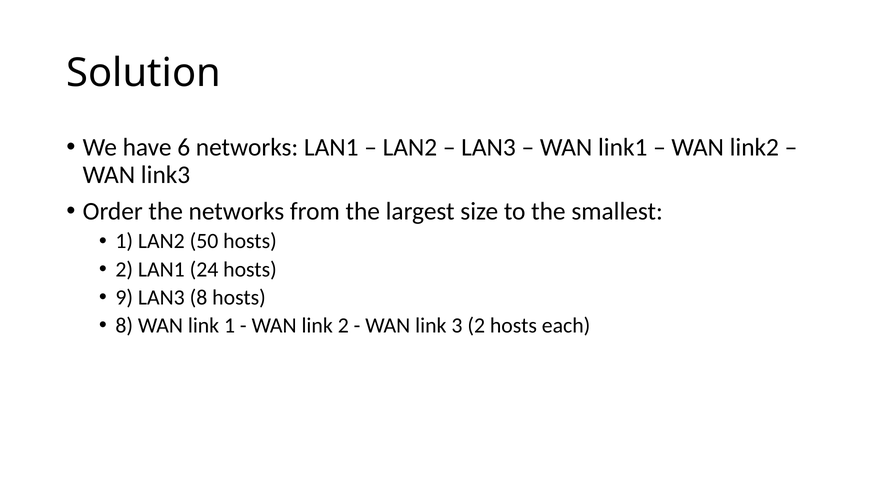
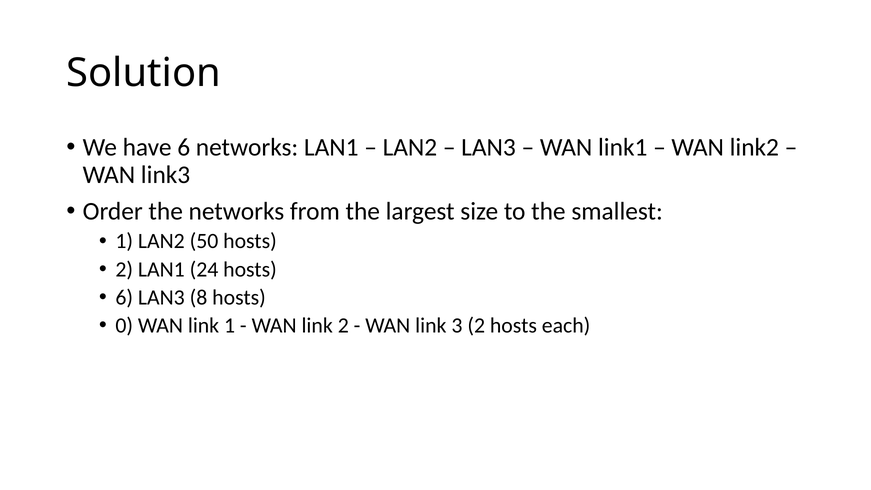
9: 9 -> 6 (124, 297)
8: 8 -> 0 (124, 325)
